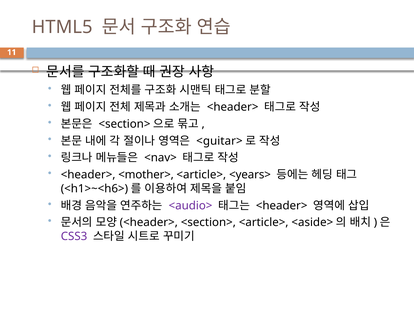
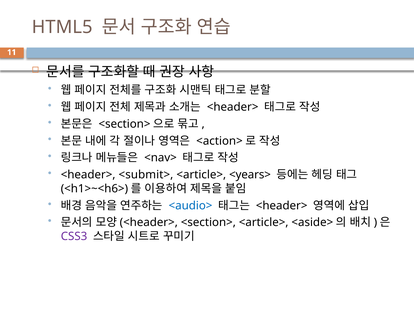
<guitar>: <guitar> -> <action> (219, 141)
<mother>: <mother> -> <submit> (146, 175)
<audio> colour: purple -> blue (191, 206)
